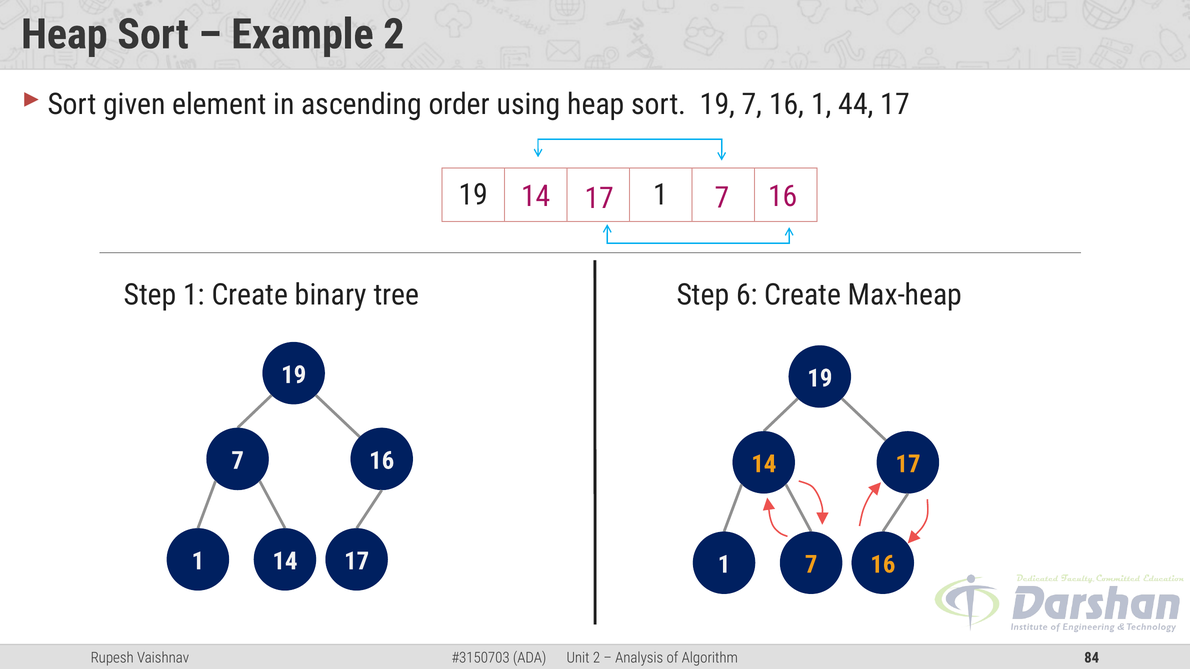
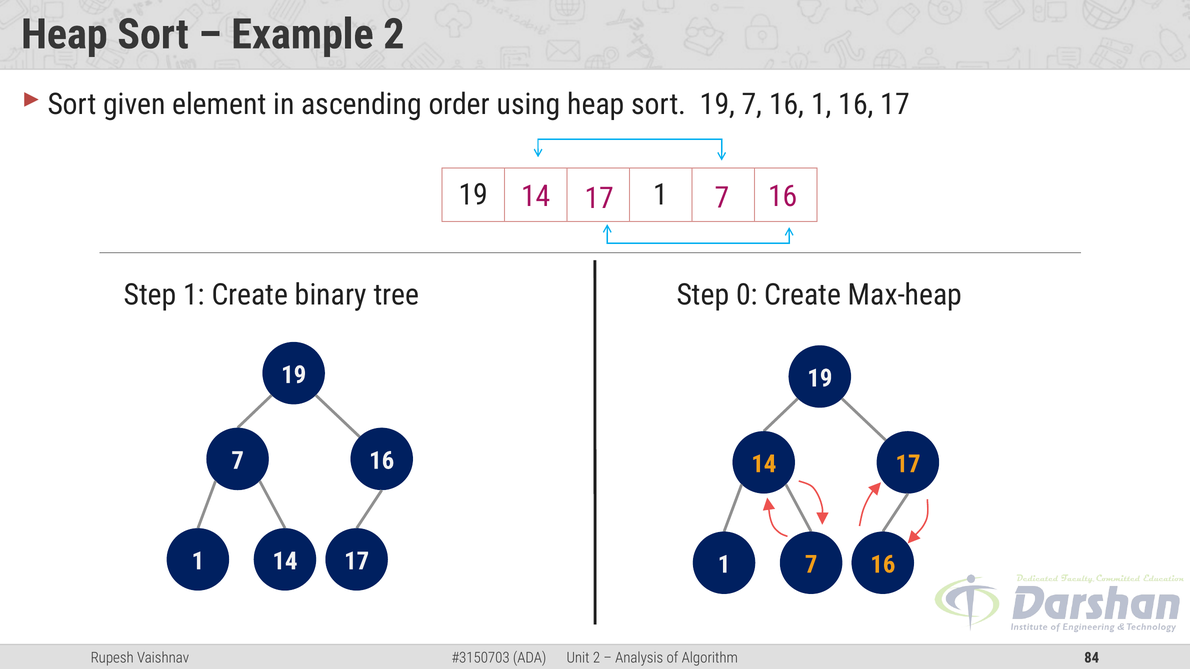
1 44: 44 -> 16 (856, 105)
6: 6 -> 0 (747, 295)
